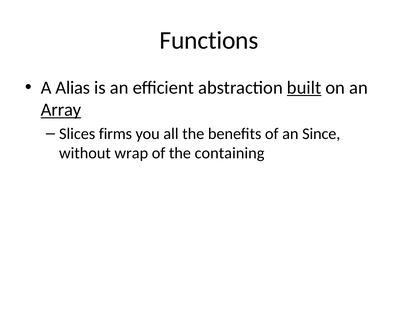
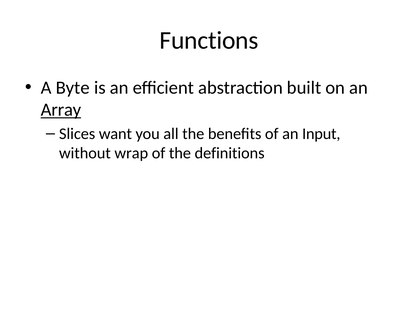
Alias: Alias -> Byte (73, 88)
built underline: present -> none (304, 88)
firms: firms -> want (115, 134)
Since: Since -> Input (321, 134)
containing: containing -> definitions (230, 153)
